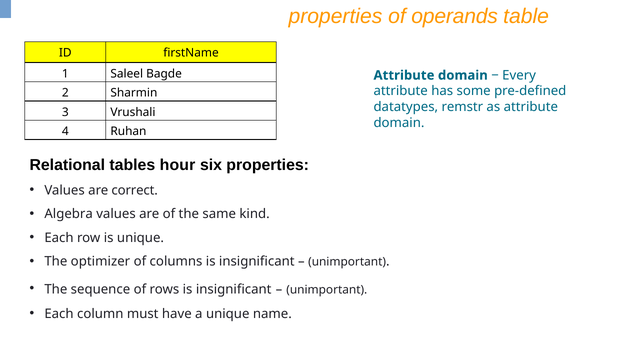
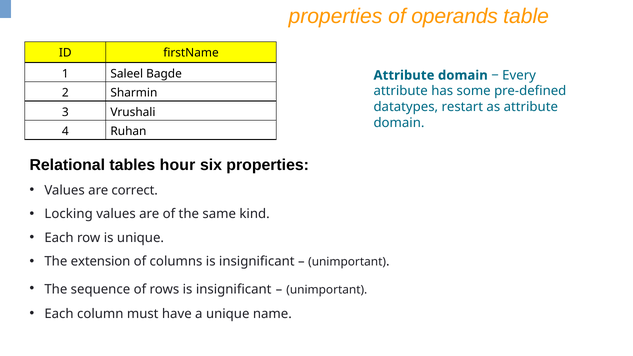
remstr: remstr -> restart (462, 107)
Algebra: Algebra -> Locking (69, 214)
optimizer: optimizer -> extension (101, 262)
